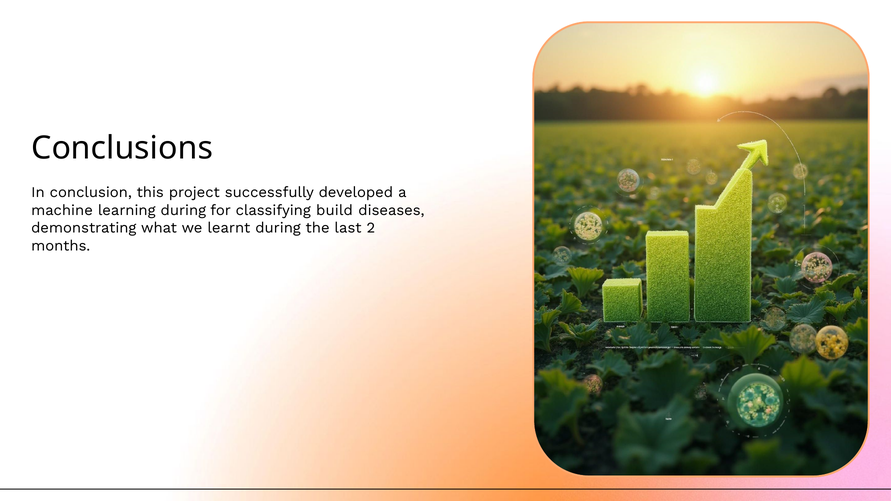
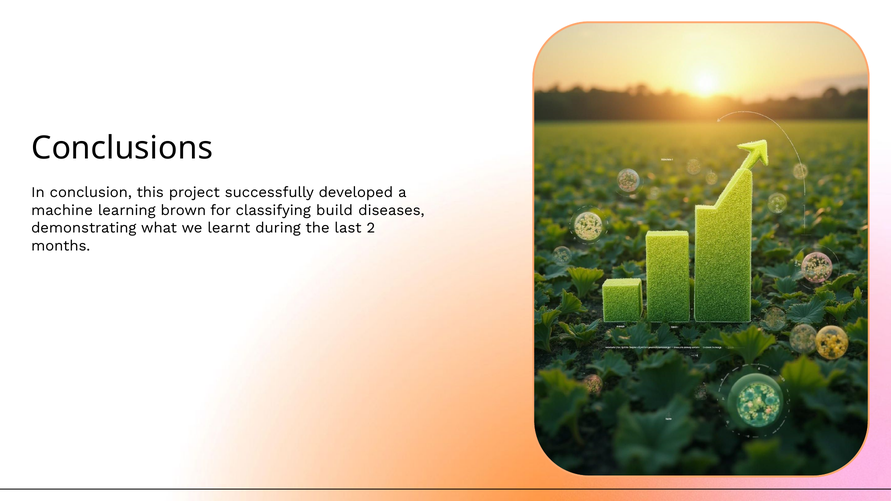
learning during: during -> brown (183, 210)
